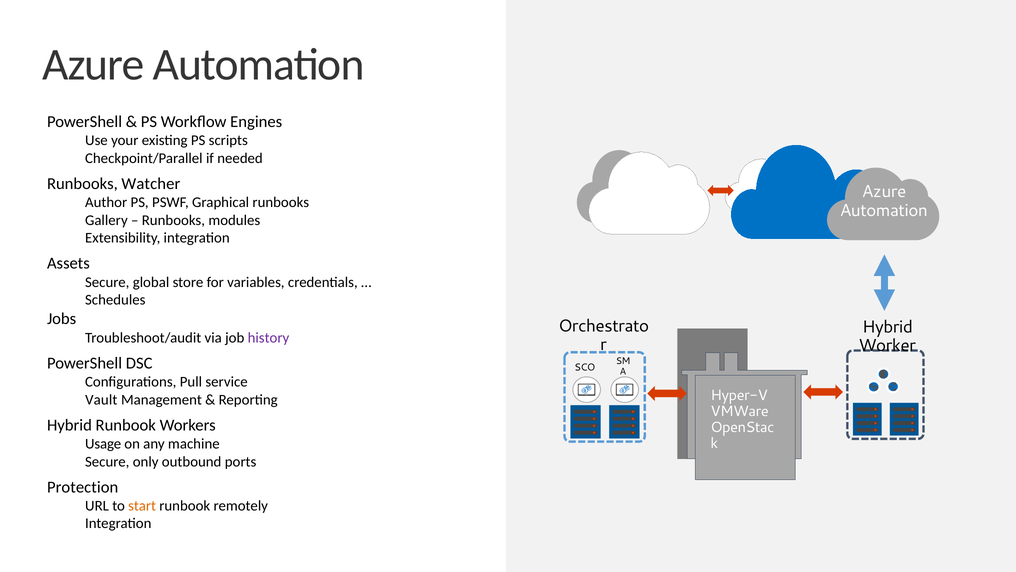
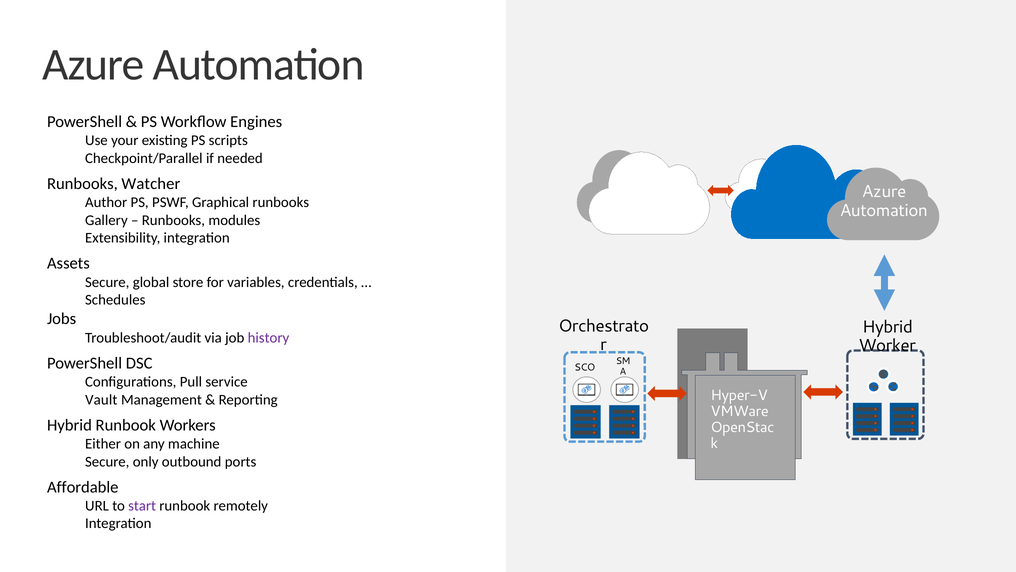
Usage: Usage -> Either (103, 443)
Protection: Protection -> Affordable (83, 487)
start colour: orange -> purple (142, 505)
